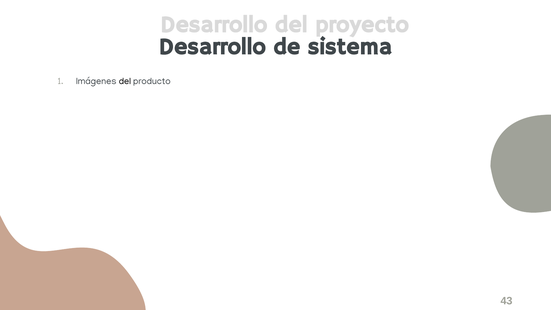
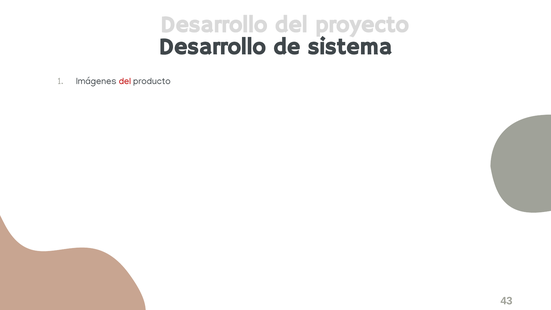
del colour: black -> red (125, 81)
